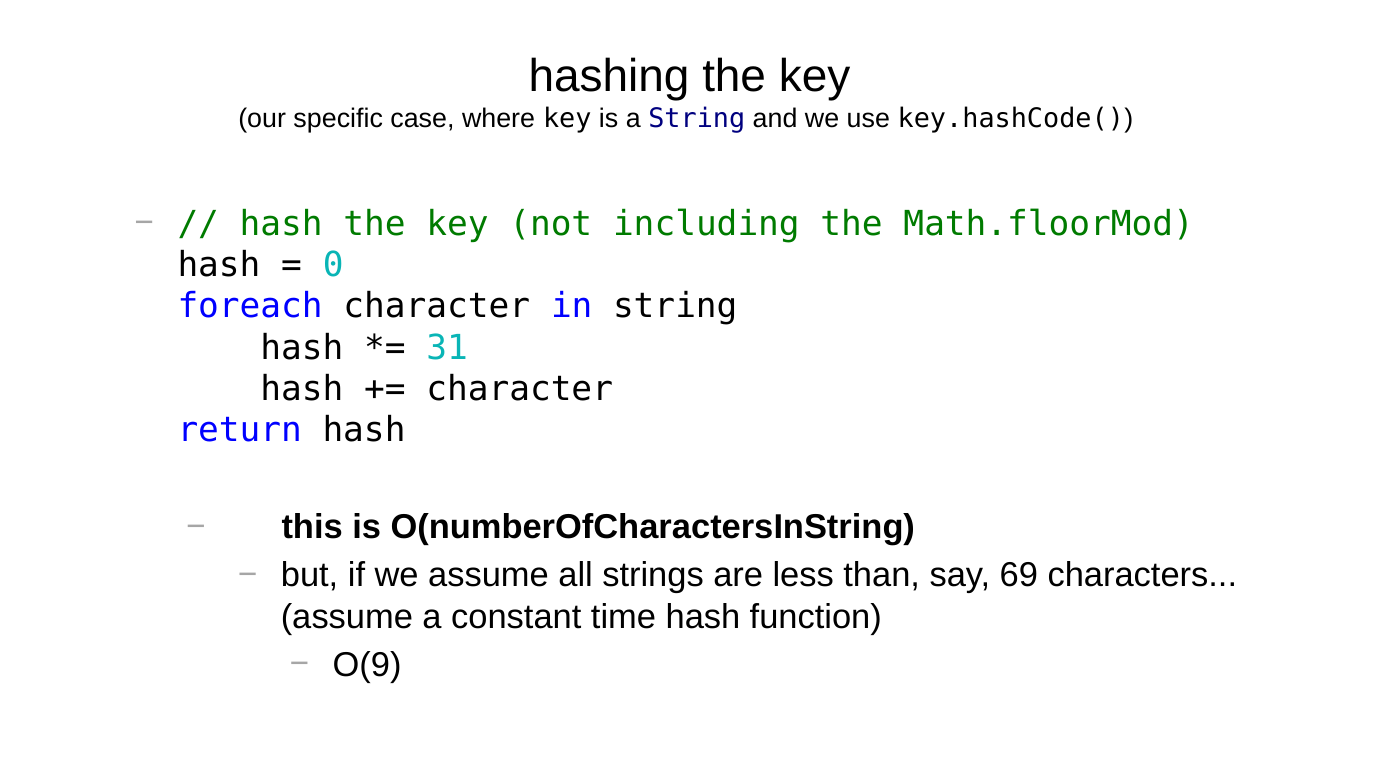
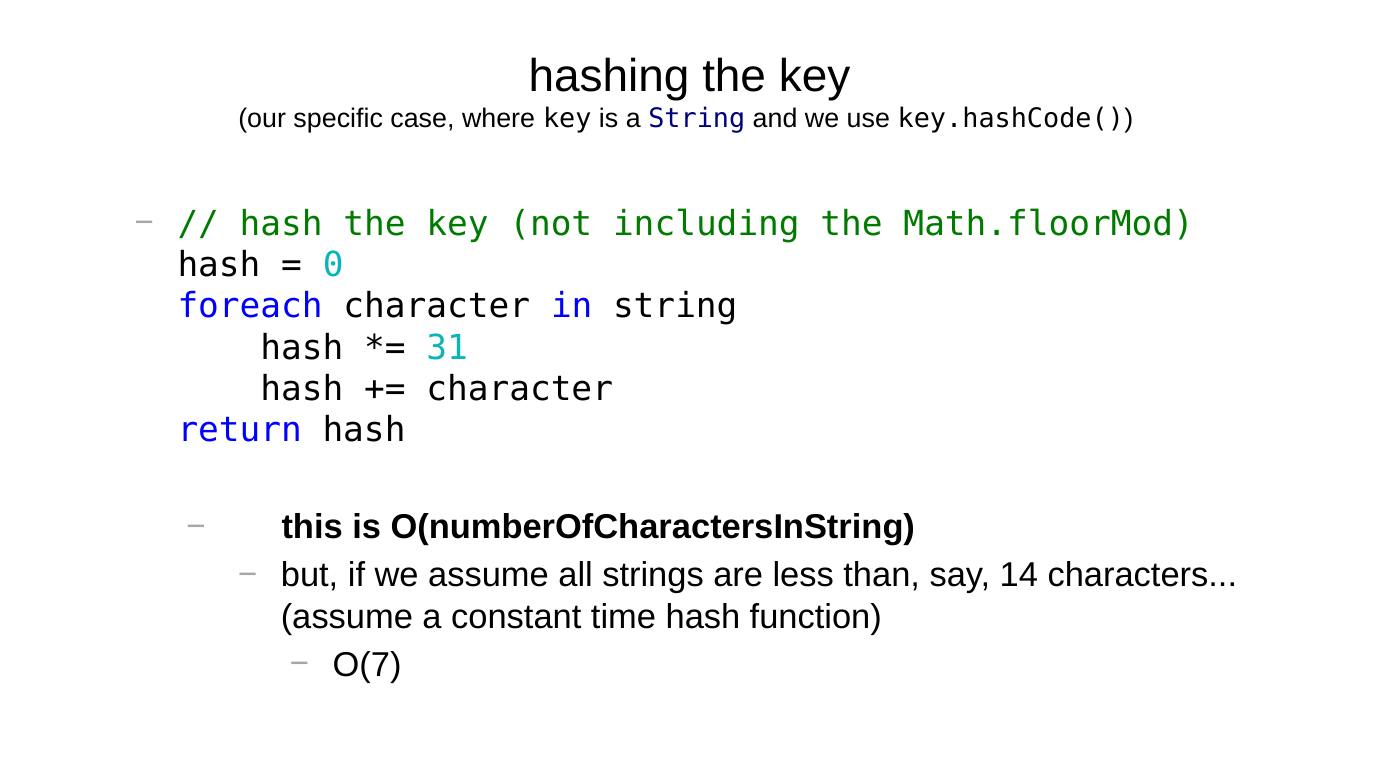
69: 69 -> 14 (1019, 575)
O(9: O(9 -> O(7 (367, 665)
